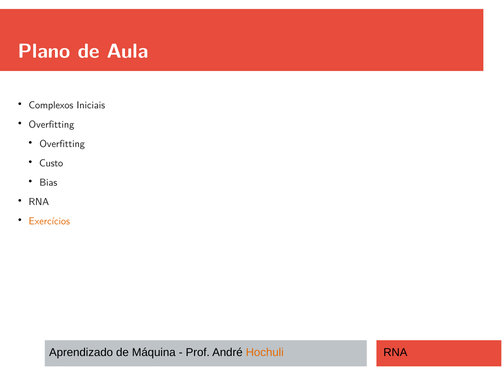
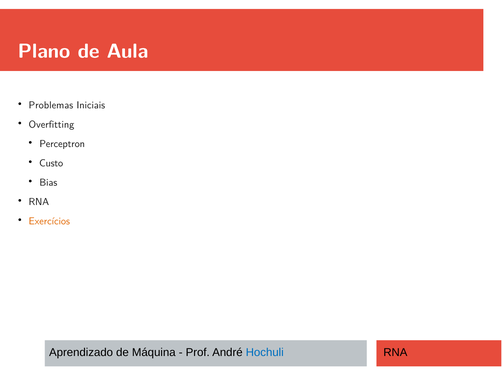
Complexos: Complexos -> Problemas (51, 105)
Overfitting: Overfitting -> Perceptron (62, 144)
Hochuli colour: orange -> blue (265, 353)
